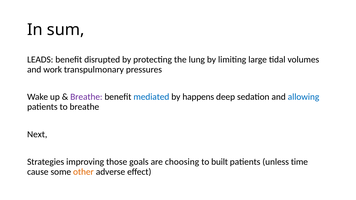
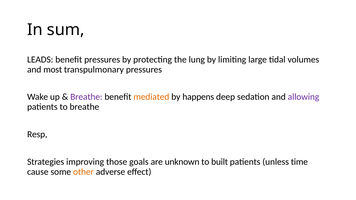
benefit disrupted: disrupted -> pressures (102, 60)
work: work -> most (53, 70)
mediated colour: blue -> orange (151, 97)
allowing colour: blue -> purple (304, 97)
Next: Next -> Resp (37, 134)
choosing: choosing -> unknown (182, 162)
